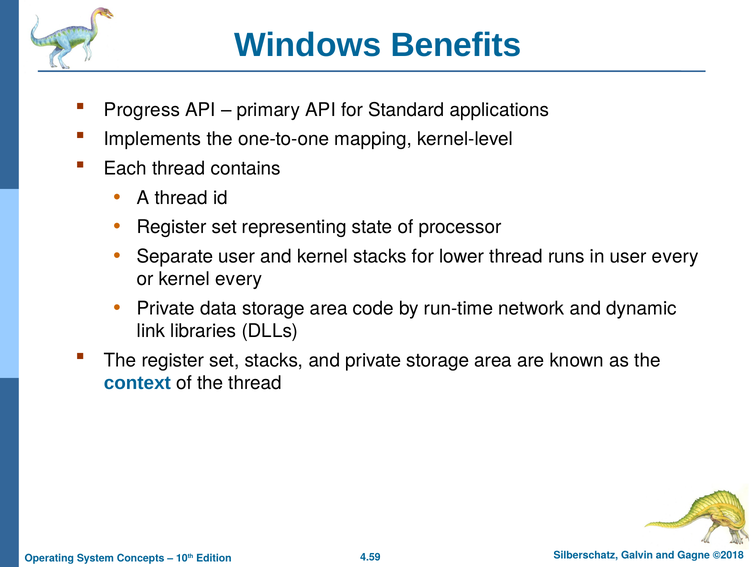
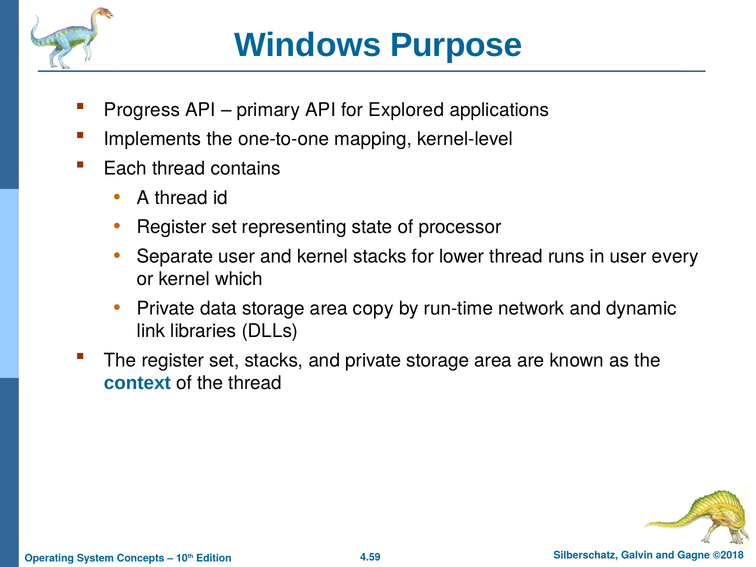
Benefits: Benefits -> Purpose (456, 45)
Standard: Standard -> Explored (406, 110)
kernel every: every -> which (239, 279)
code: code -> copy (373, 308)
